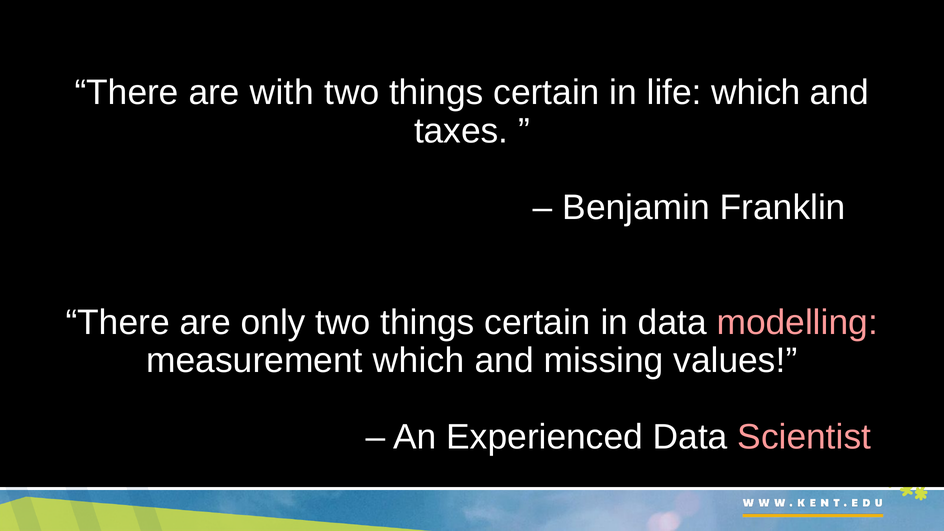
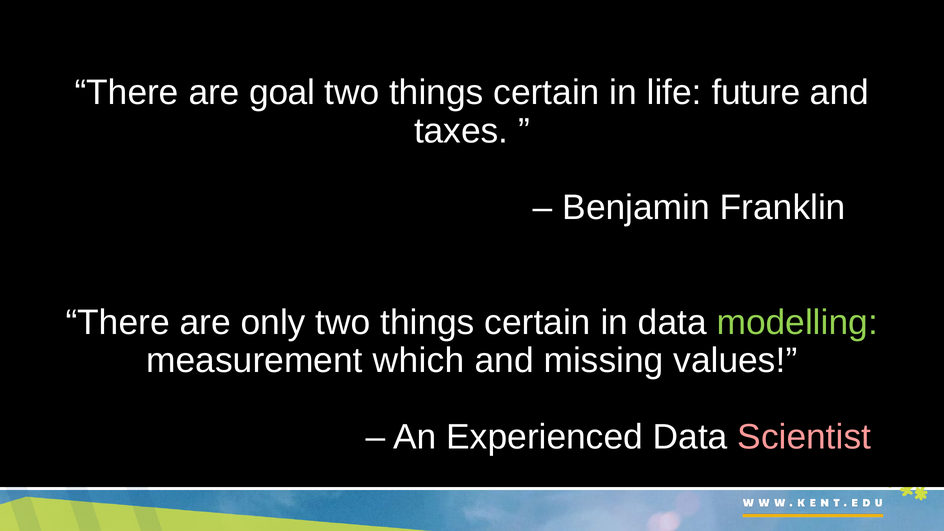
are with: with -> goal (282, 93)
life which: which -> future (756, 93)
modelling colour: pink -> light green (797, 322)
